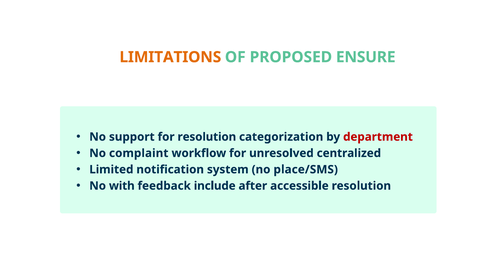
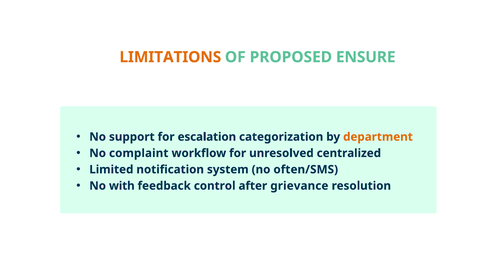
for resolution: resolution -> escalation (207, 137)
department colour: red -> orange (378, 137)
place/SMS: place/SMS -> often/SMS (306, 169)
include: include -> control (215, 186)
accessible: accessible -> grievance (299, 186)
